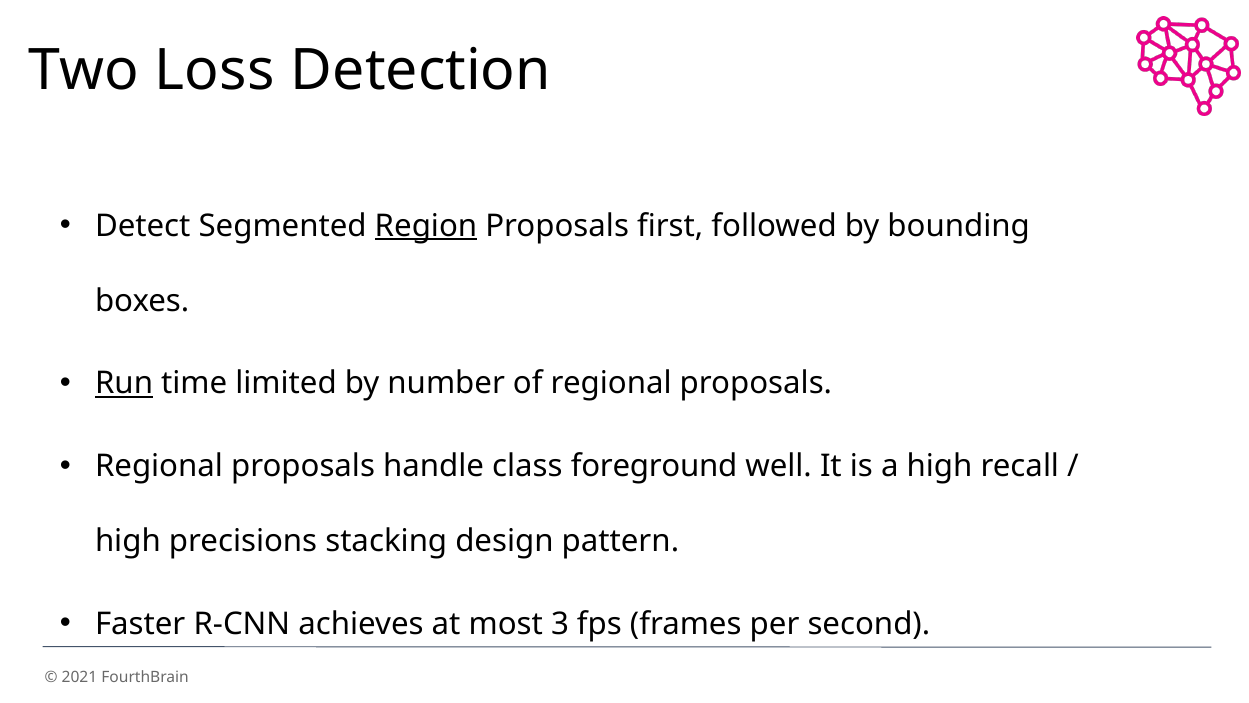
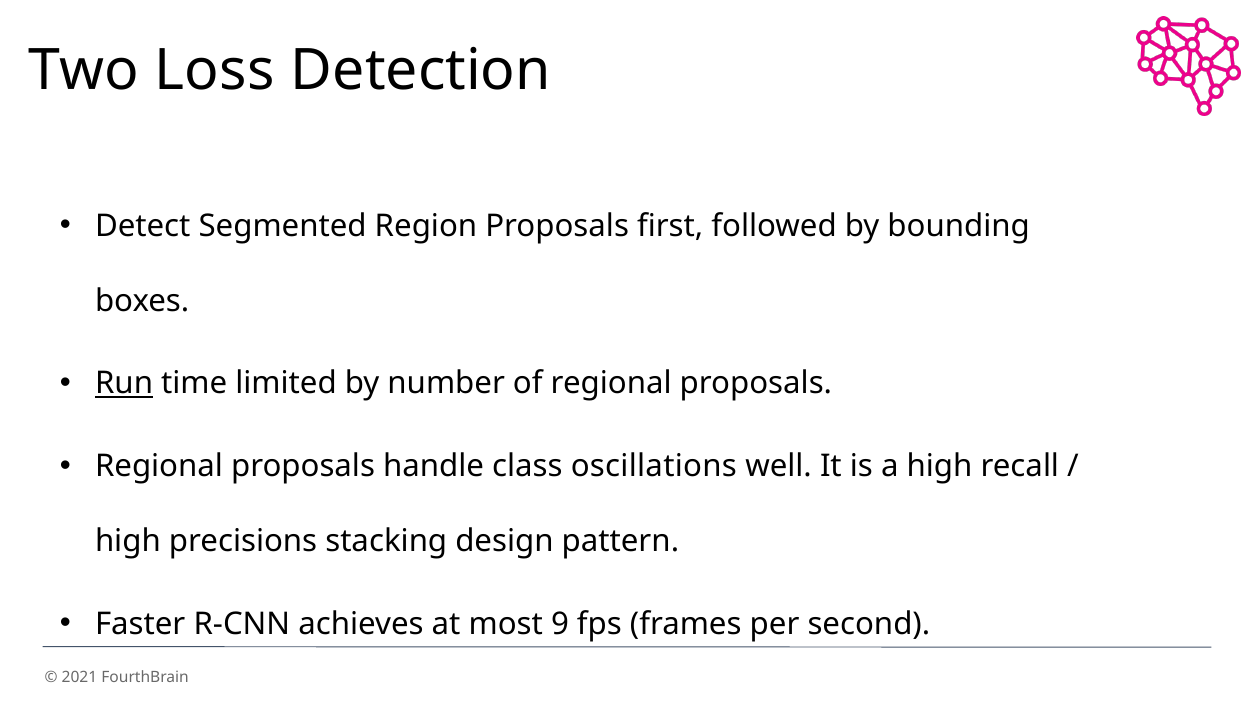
Region underline: present -> none (426, 226)
foreground: foreground -> oscillations (654, 466)
3: 3 -> 9 (560, 624)
